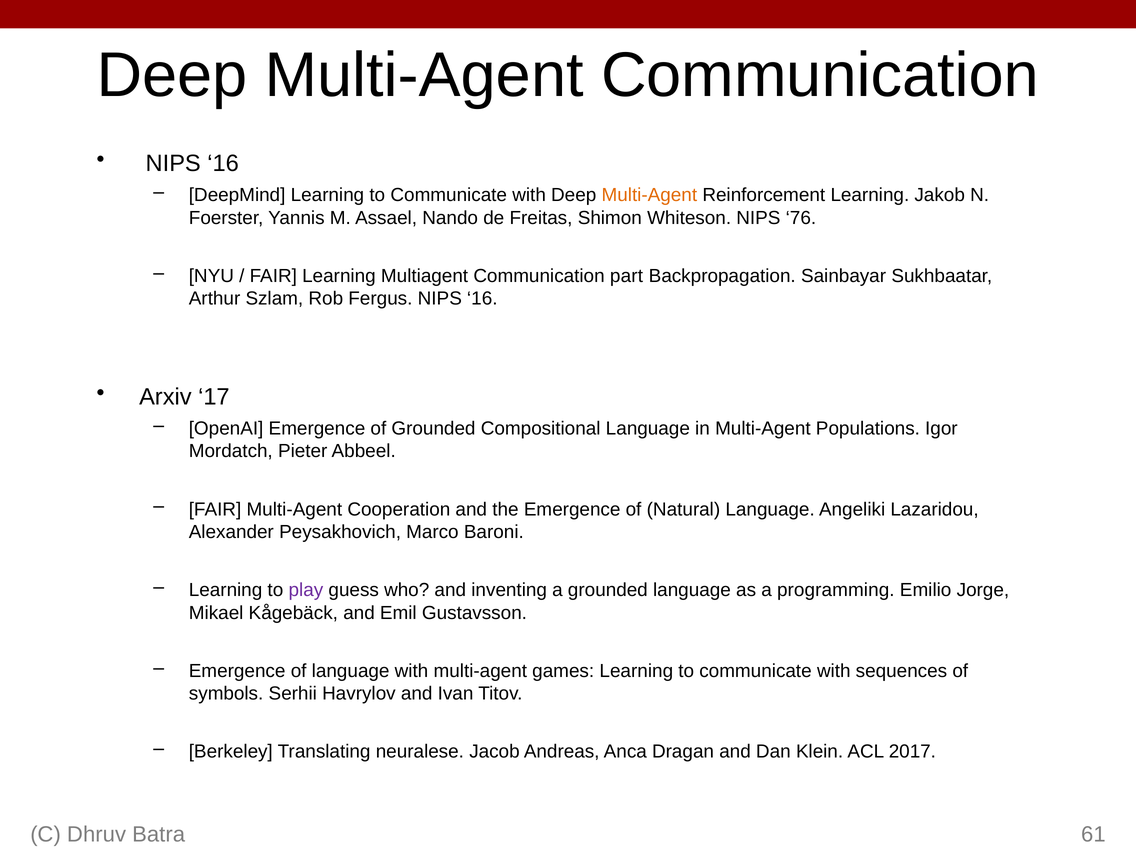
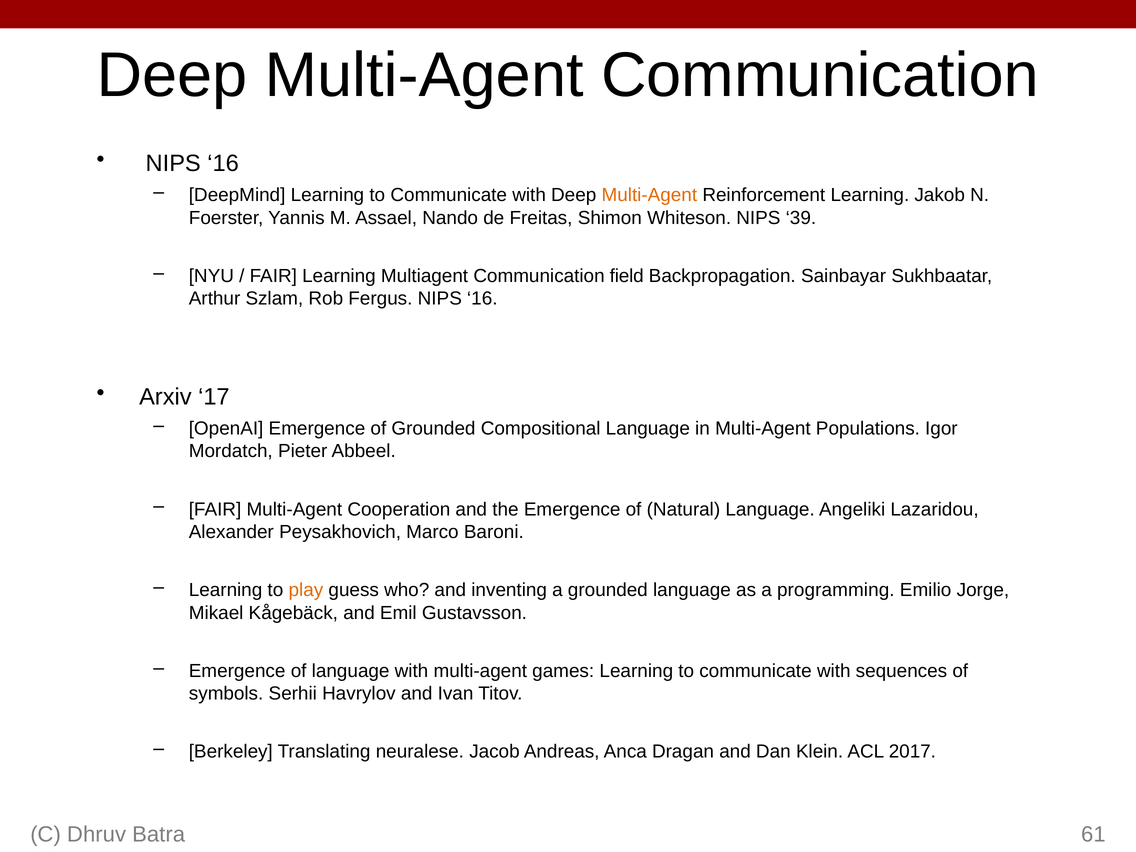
76: 76 -> 39 (801, 218)
part: part -> field (627, 276)
play colour: purple -> orange (306, 590)
